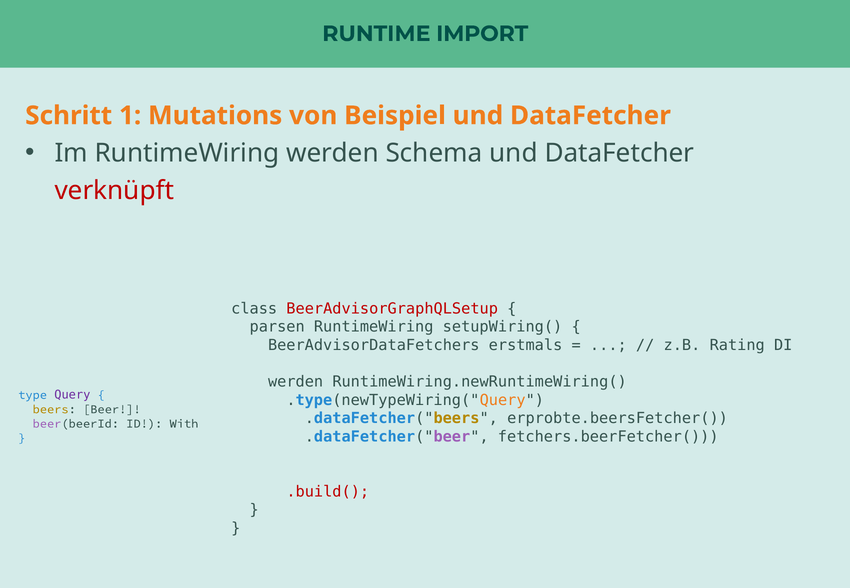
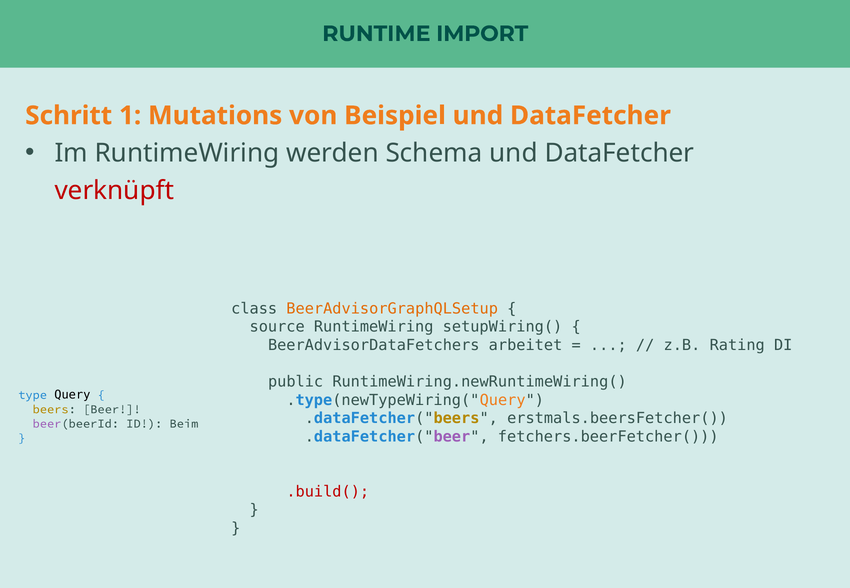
BeerAdvisorGraphQLSetup colour: red -> orange (392, 309)
parsen: parsen -> source (277, 327)
erstmals: erstmals -> arbeitet (526, 345)
werden: werden -> public (296, 382)
Query colour: purple -> black (72, 395)
erprobte.beersFetcher(: erprobte.beersFetcher( -> erstmals.beersFetcher( (618, 419)
With: With -> Beim (184, 424)
